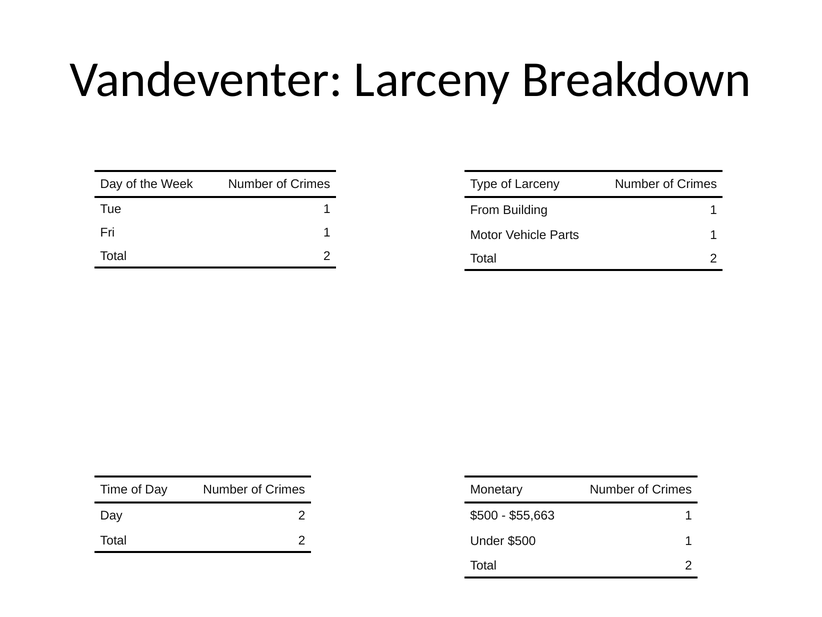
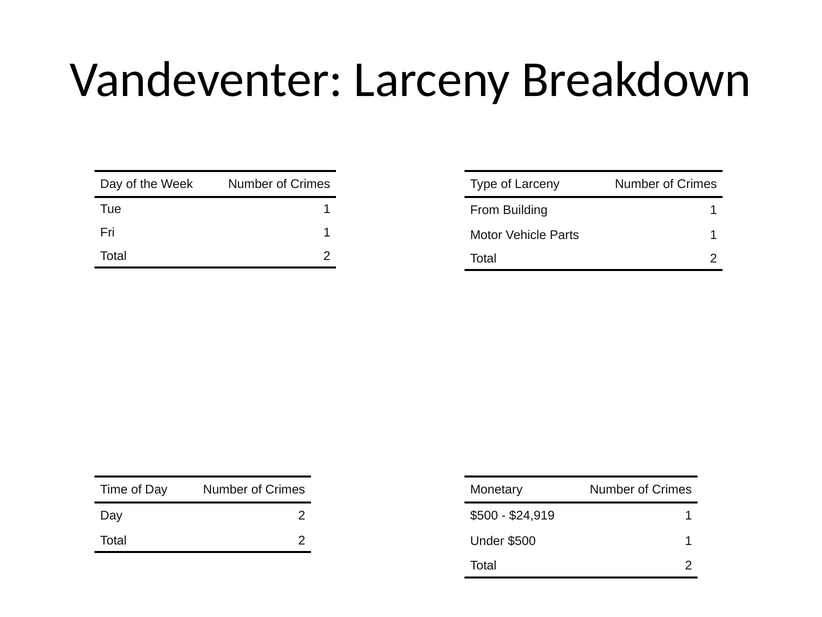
$55,663: $55,663 -> $24,919 (532, 515)
